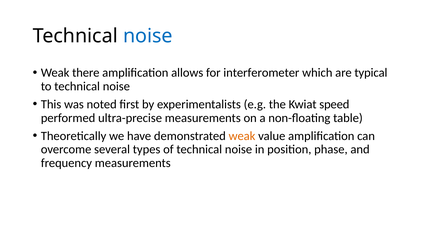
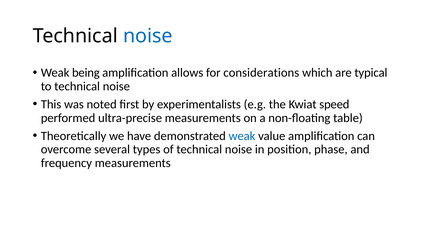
there: there -> being (86, 73)
interferometer: interferometer -> considerations (261, 73)
weak colour: orange -> blue (242, 136)
